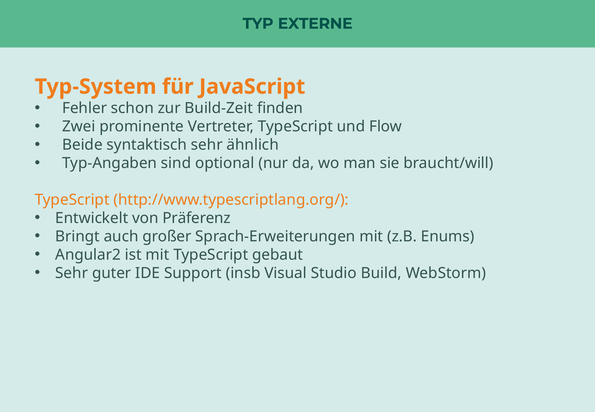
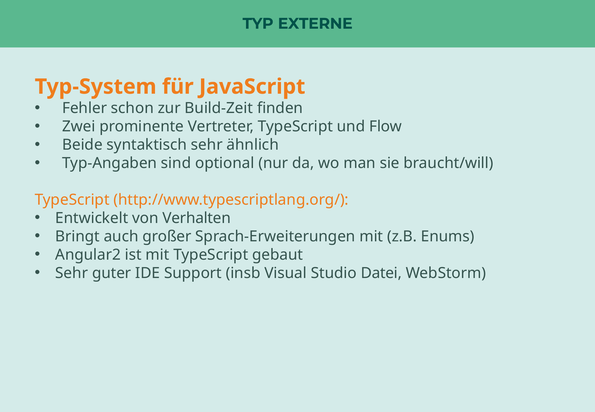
Präferenz: Präferenz -> Verhalten (197, 218)
Build: Build -> Datei (381, 273)
